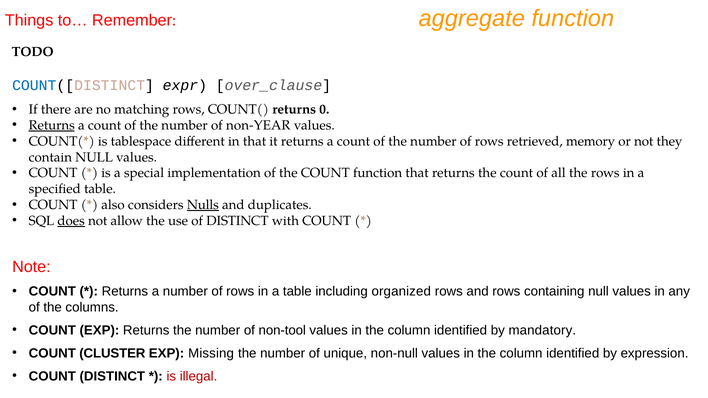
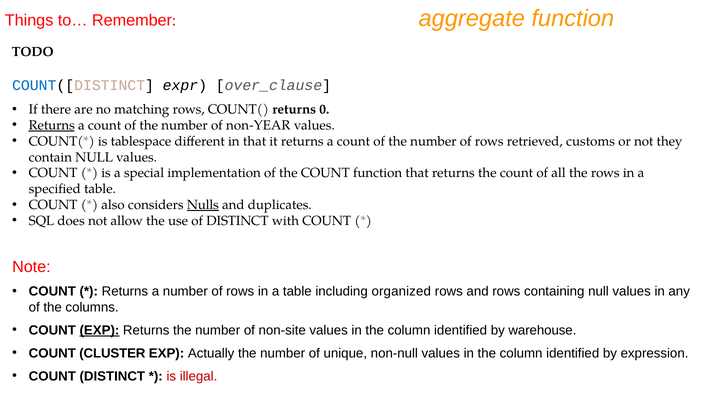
memory: memory -> customs (590, 141)
does underline: present -> none (71, 221)
EXP underline: none -> present (99, 330)
non-tool: non-tool -> non-site (282, 330)
mandatory: mandatory -> warehouse (542, 330)
Missing: Missing -> Actually (211, 353)
